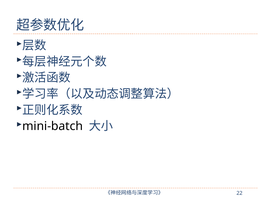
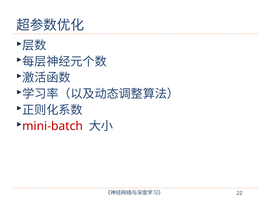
mini-batch colour: black -> red (53, 126)
